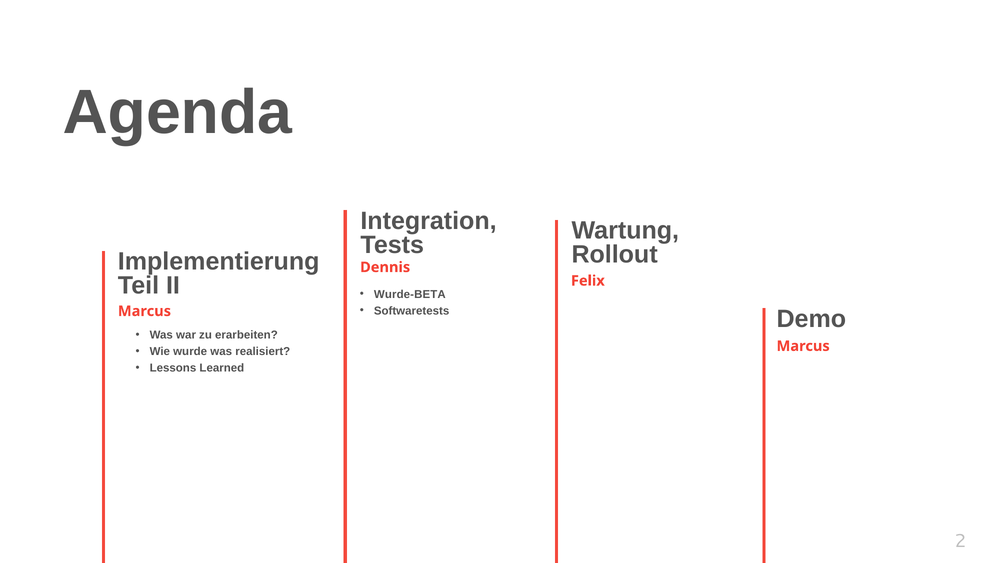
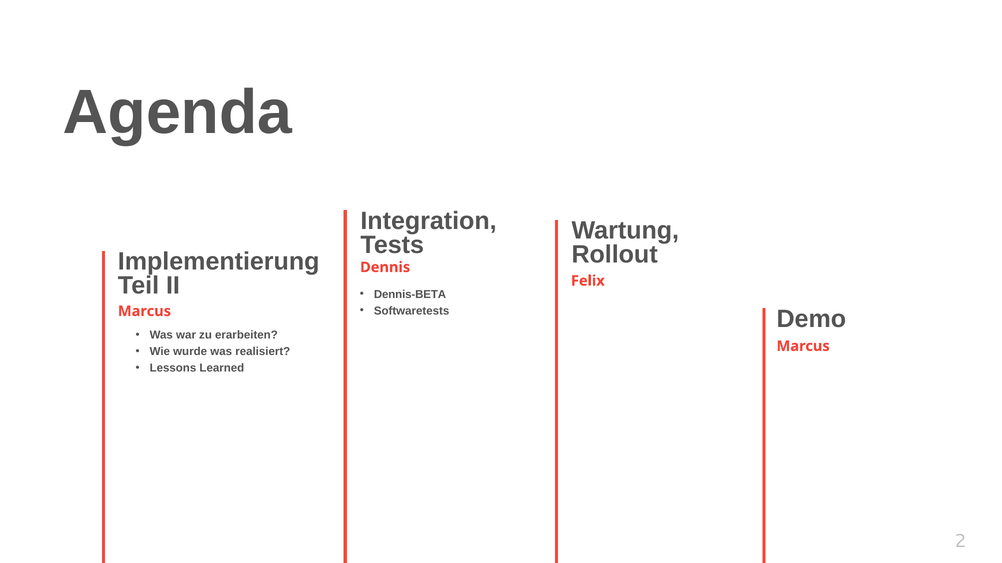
Wurde-BETA: Wurde-BETA -> Dennis-BETA (410, 295)
